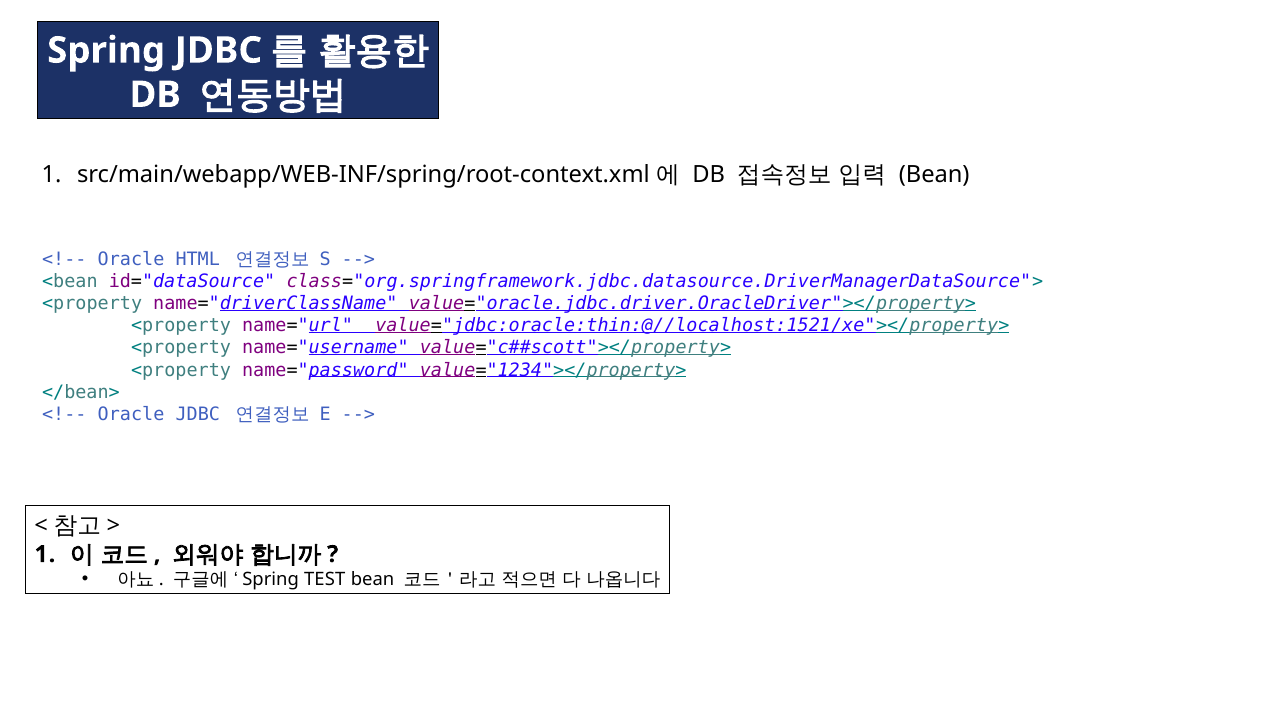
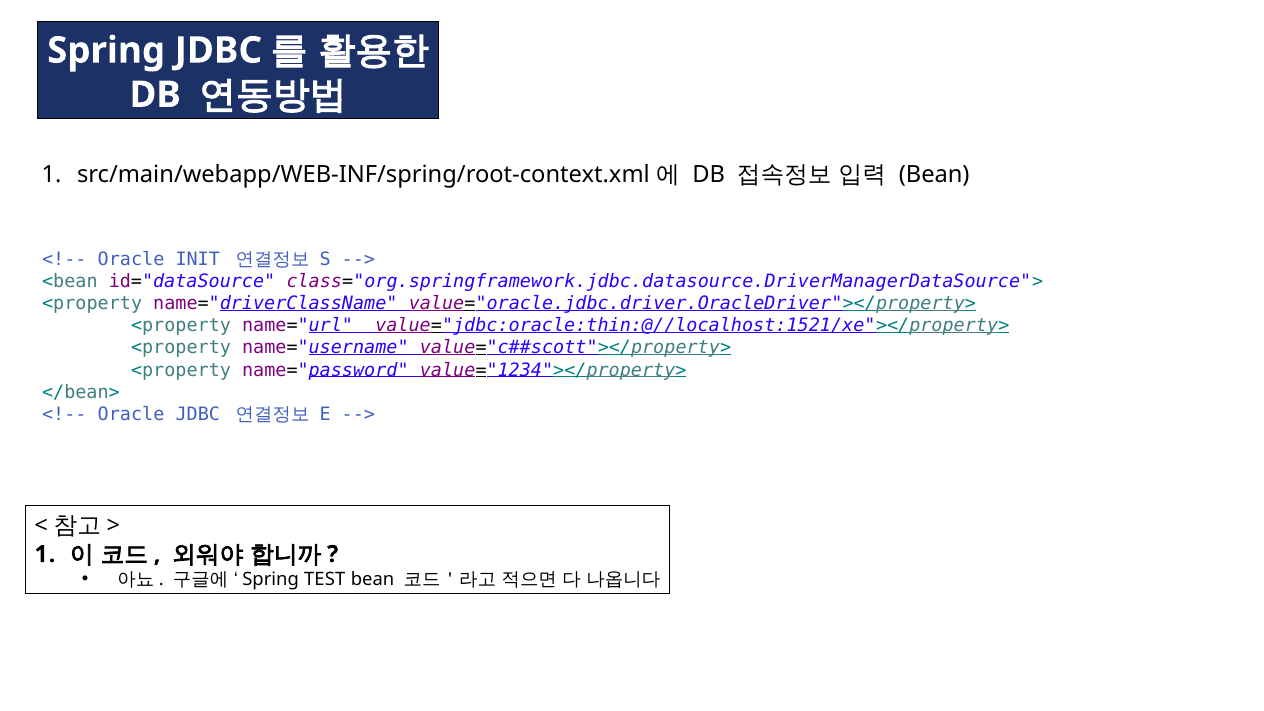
HTML: HTML -> INIT (198, 259)
